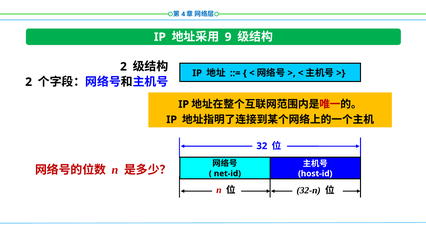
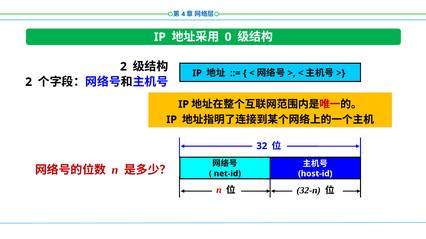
9: 9 -> 0 (228, 37)
